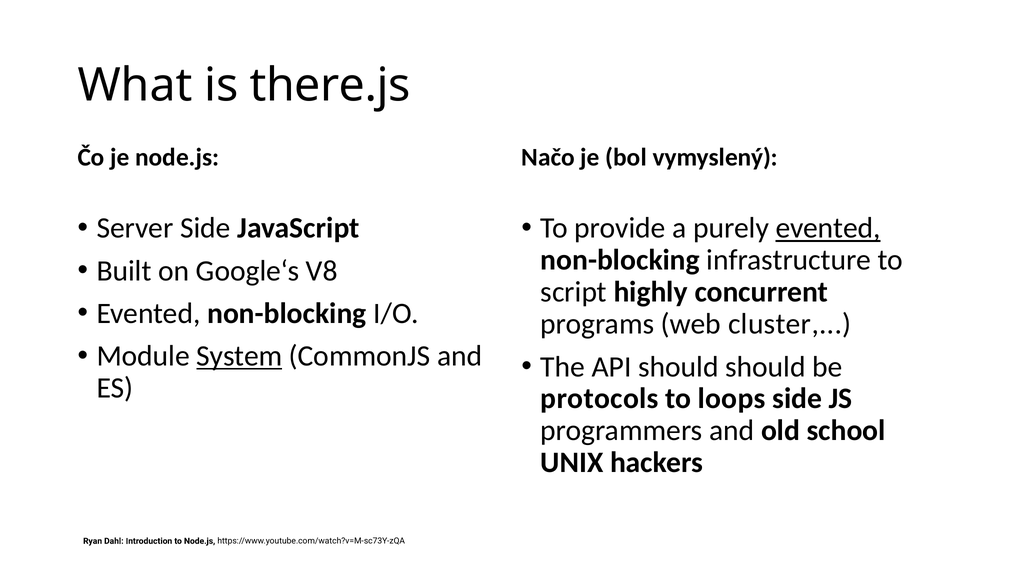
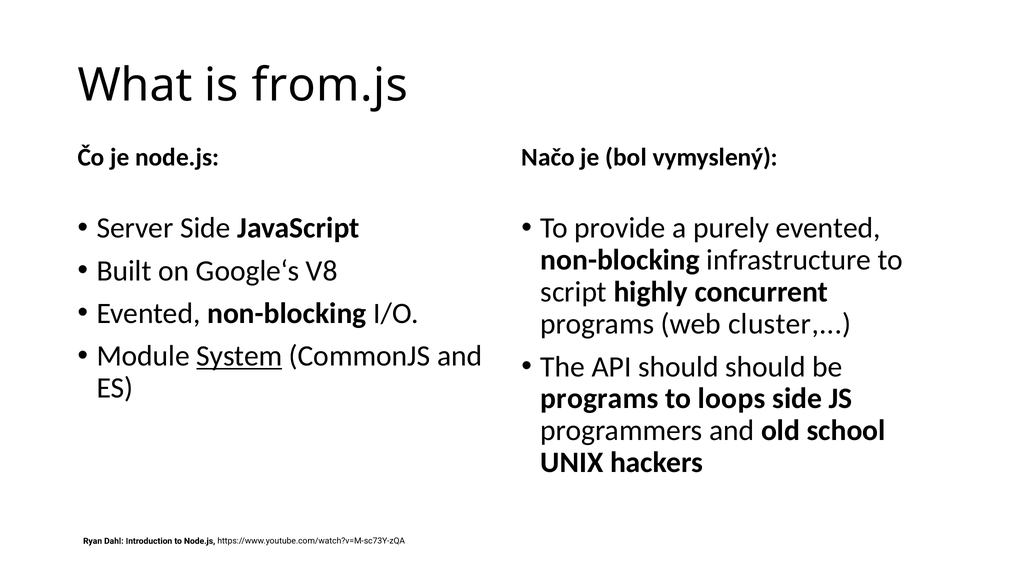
there.js: there.js -> from.js (330, 85)
evented underline: present -> none (828, 228)
protocols: protocols -> programs (600, 399)
